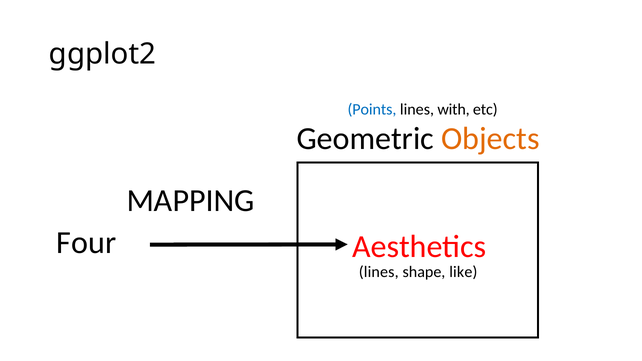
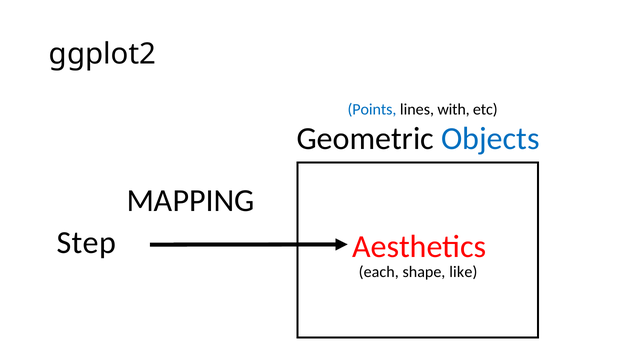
Objects colour: orange -> blue (490, 138)
Four: Four -> Step (86, 243)
lines: lines -> each (379, 272)
